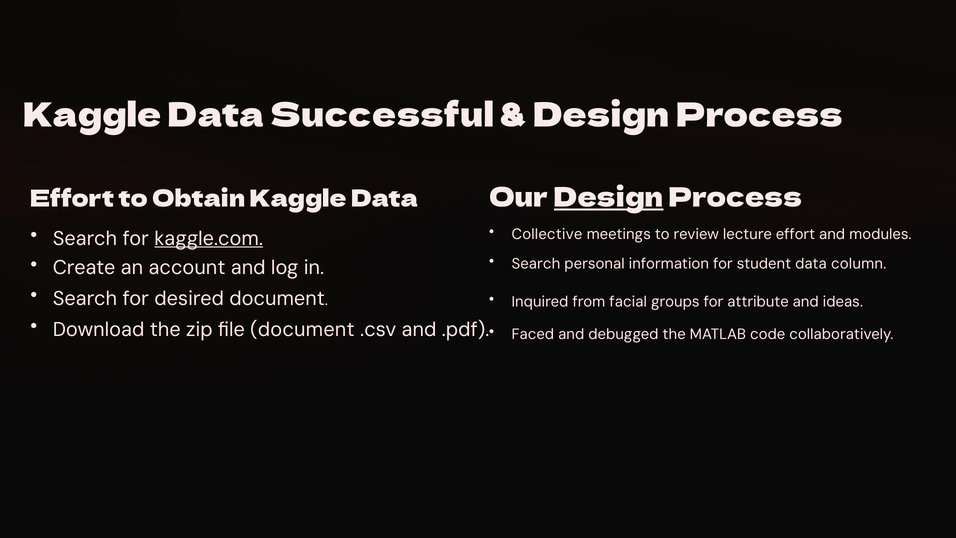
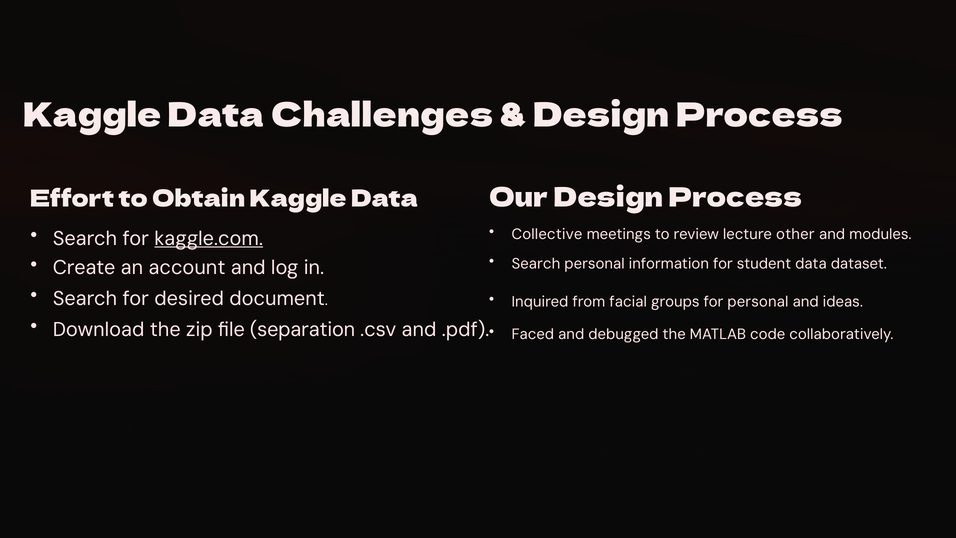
Successful: Successful -> Challenges (382, 116)
Design underline: present -> none (609, 198)
lecture effort: effort -> other (795, 234)
column: column -> dataset (859, 263)
for attribute: attribute -> personal (758, 302)
file document: document -> separation (303, 329)
